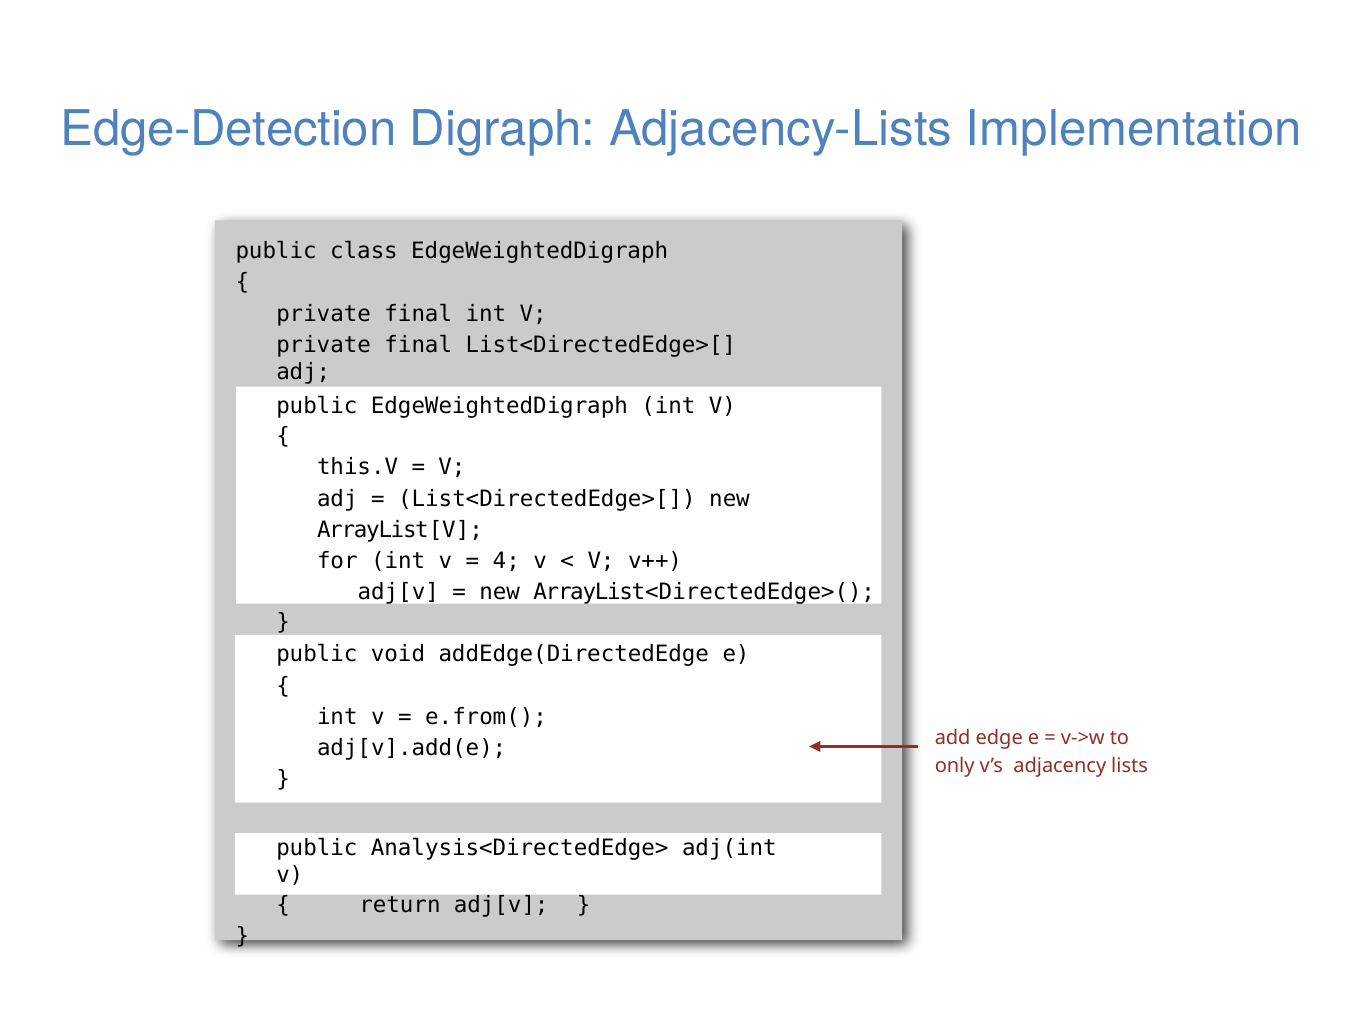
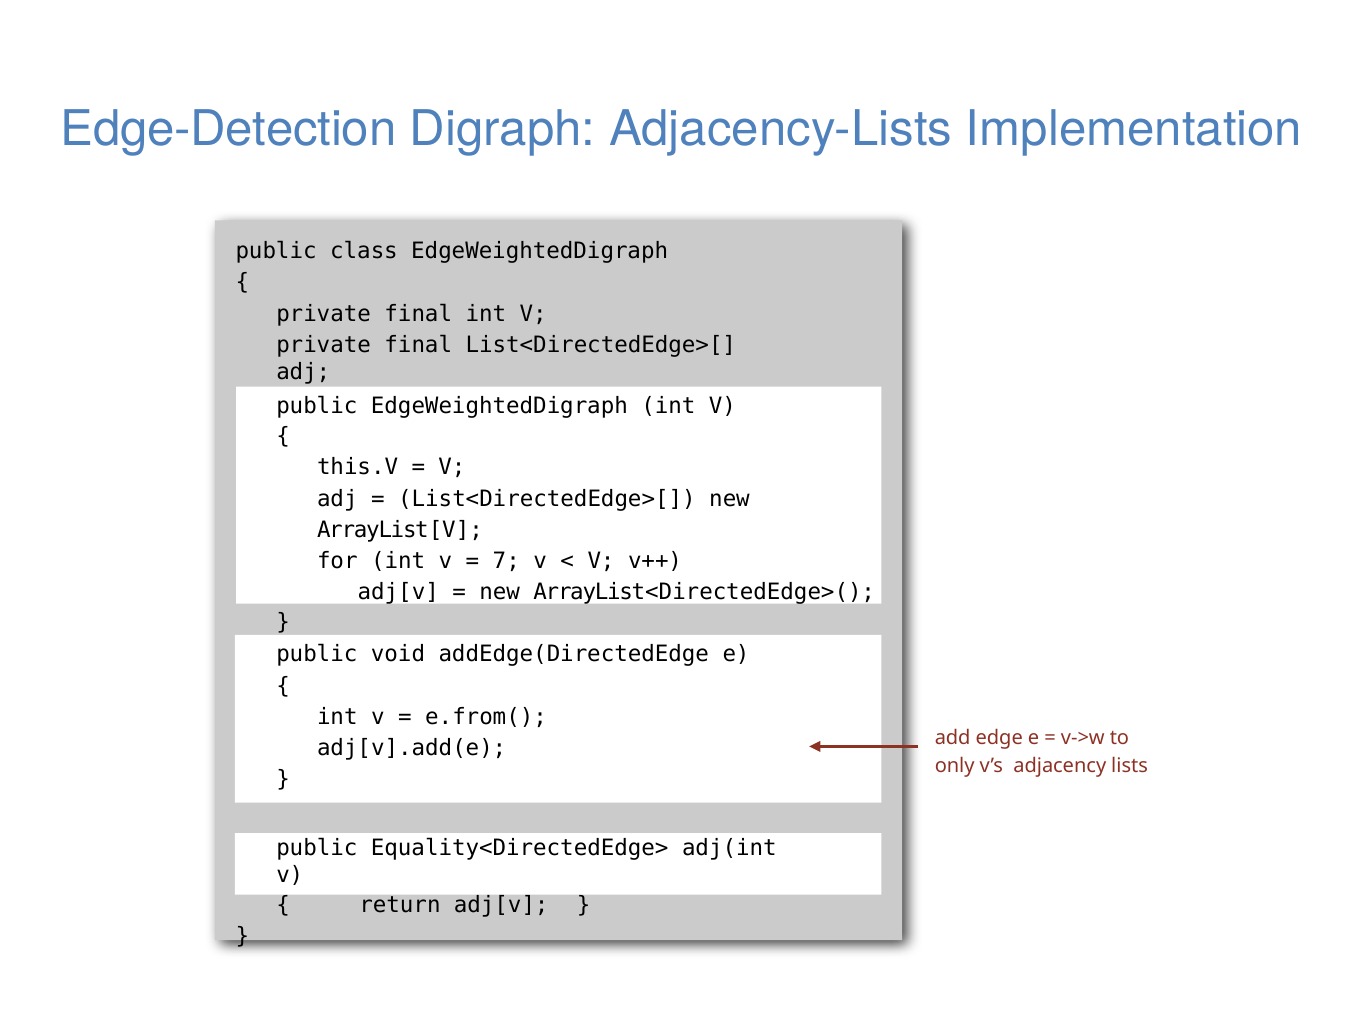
4: 4 -> 7 (506, 560)
Analysis<DirectedEdge>: Analysis<DirectedEdge> -> Equality<DirectedEdge> (520, 847)
